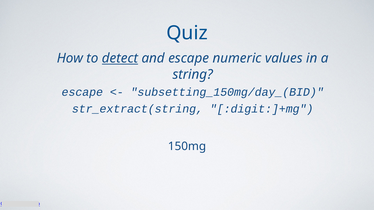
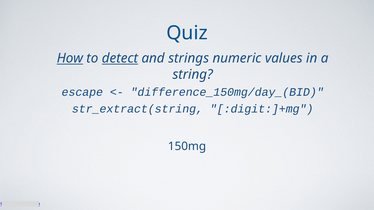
How underline: none -> present (70, 58)
and escape: escape -> strings (189, 58)
subsetting_150mg/day_(BID: subsetting_150mg/day_(BID -> difference_150mg/day_(BID (227, 92)
